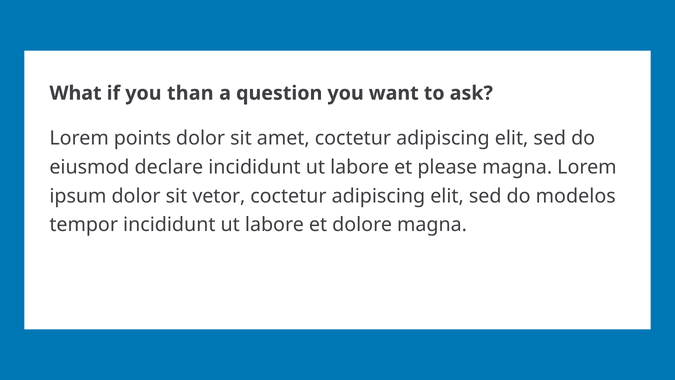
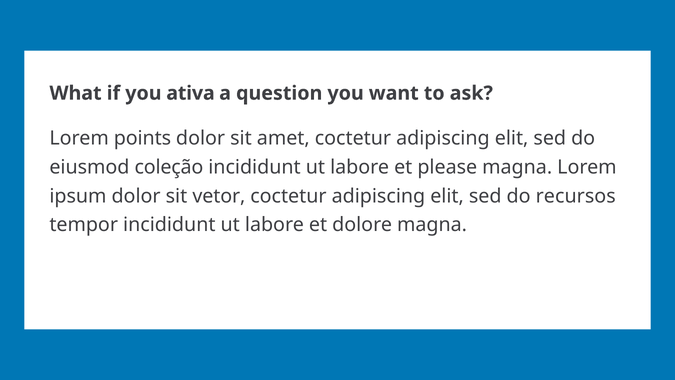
than: than -> ativa (190, 93)
declare: declare -> coleção (169, 167)
modelos: modelos -> recursos (576, 196)
